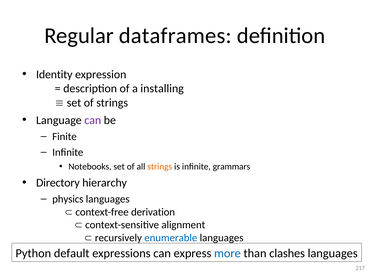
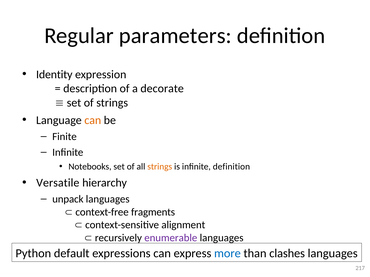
dataframes: dataframes -> parameters (175, 36)
installing: installing -> decorate (162, 89)
can colour: purple -> orange (93, 120)
infinite grammars: grammars -> definition (231, 167)
Directory: Directory -> Versatile (58, 183)
physics: physics -> unpack (68, 199)
derivation: derivation -> fragments (153, 212)
enumerable colour: blue -> purple (171, 238)
